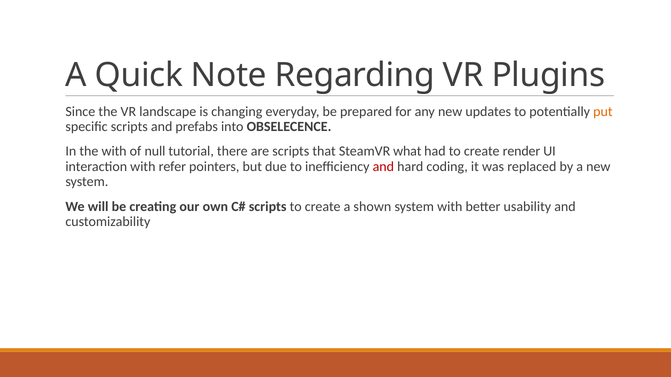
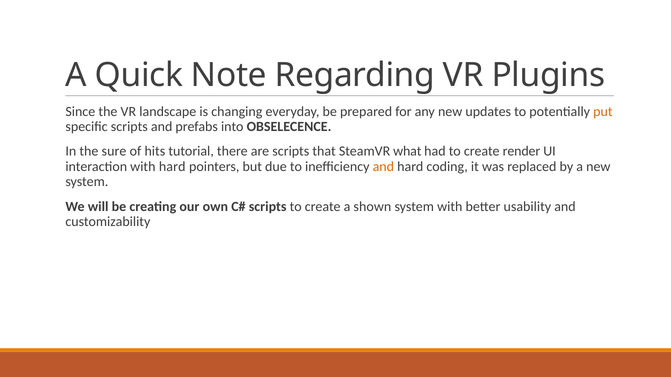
the with: with -> sure (114, 152)
null: null -> hits (155, 152)
with refer: refer -> hard (172, 167)
and colour: red -> orange (383, 167)
